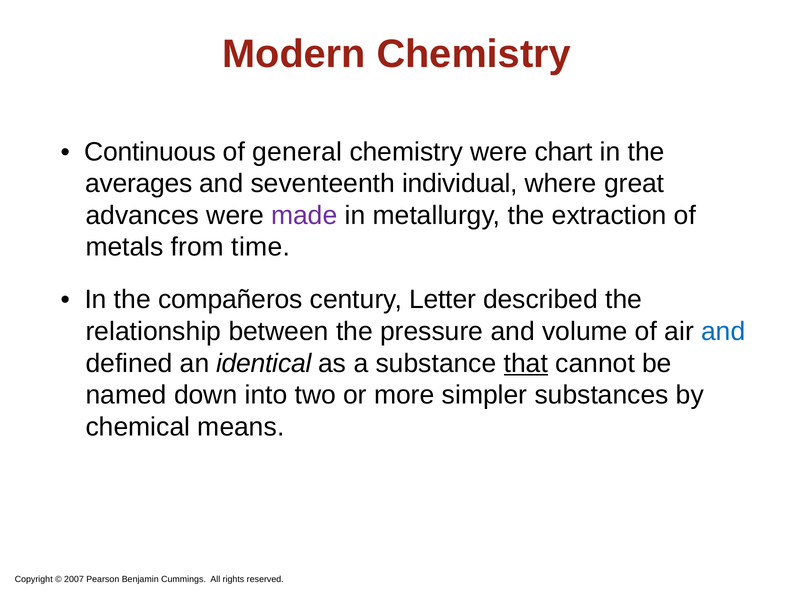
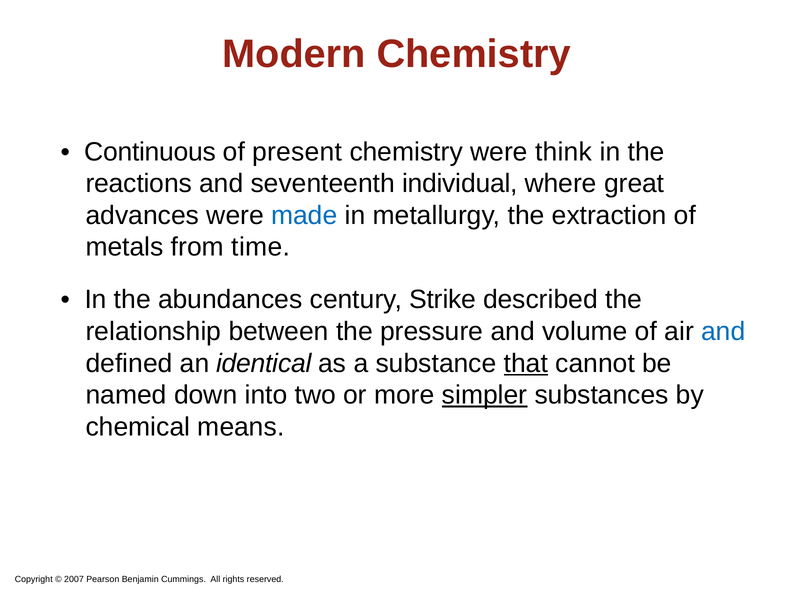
general: general -> present (297, 152)
chart: chart -> think (564, 152)
averages: averages -> reactions (139, 184)
made colour: purple -> blue (304, 215)
compañeros: compañeros -> abundances (230, 300)
Letter: Letter -> Strike (443, 300)
simpler underline: none -> present (485, 395)
